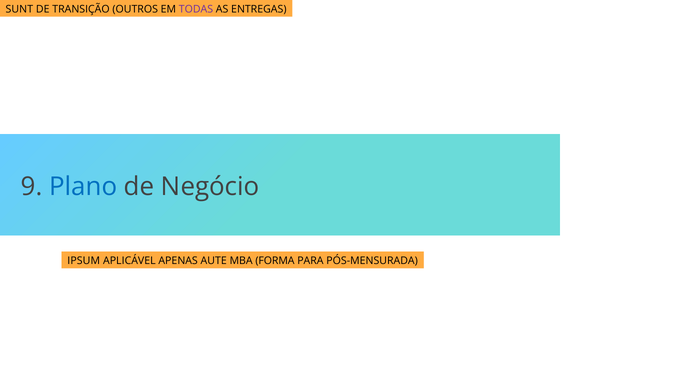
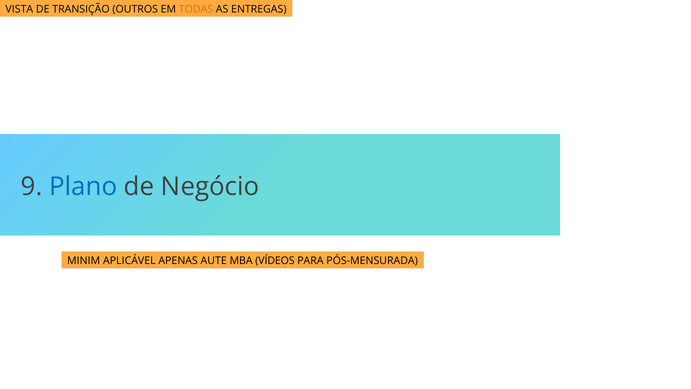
SUNT: SUNT -> VISTA (19, 9)
TODAS colour: purple -> orange (196, 9)
IPSUM: IPSUM -> MINIM (84, 261)
FORMA: FORMA -> VÍDEOS (275, 261)
